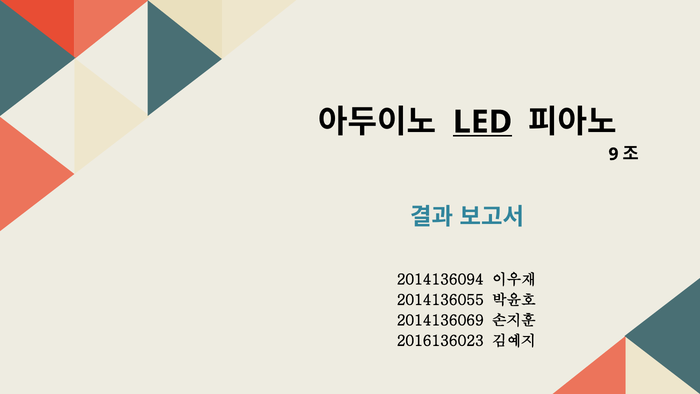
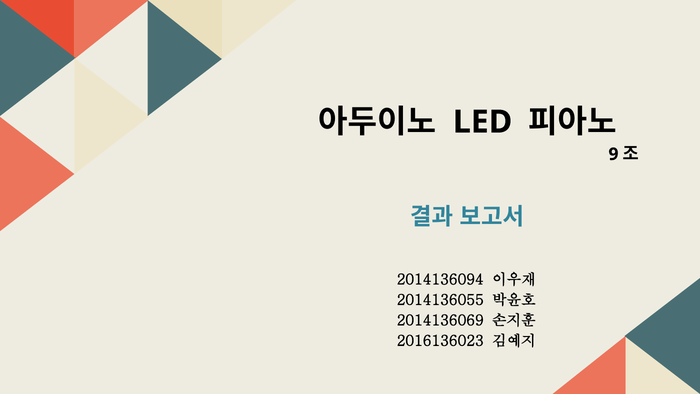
LED underline: present -> none (483, 122)
